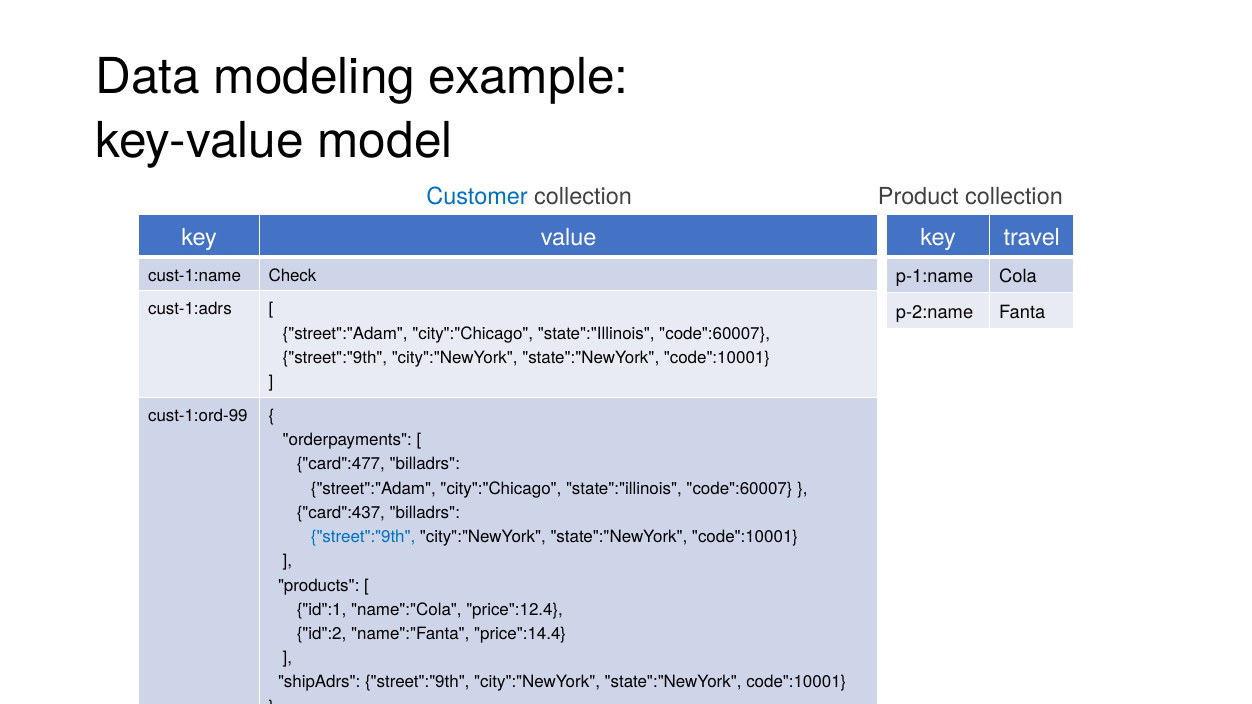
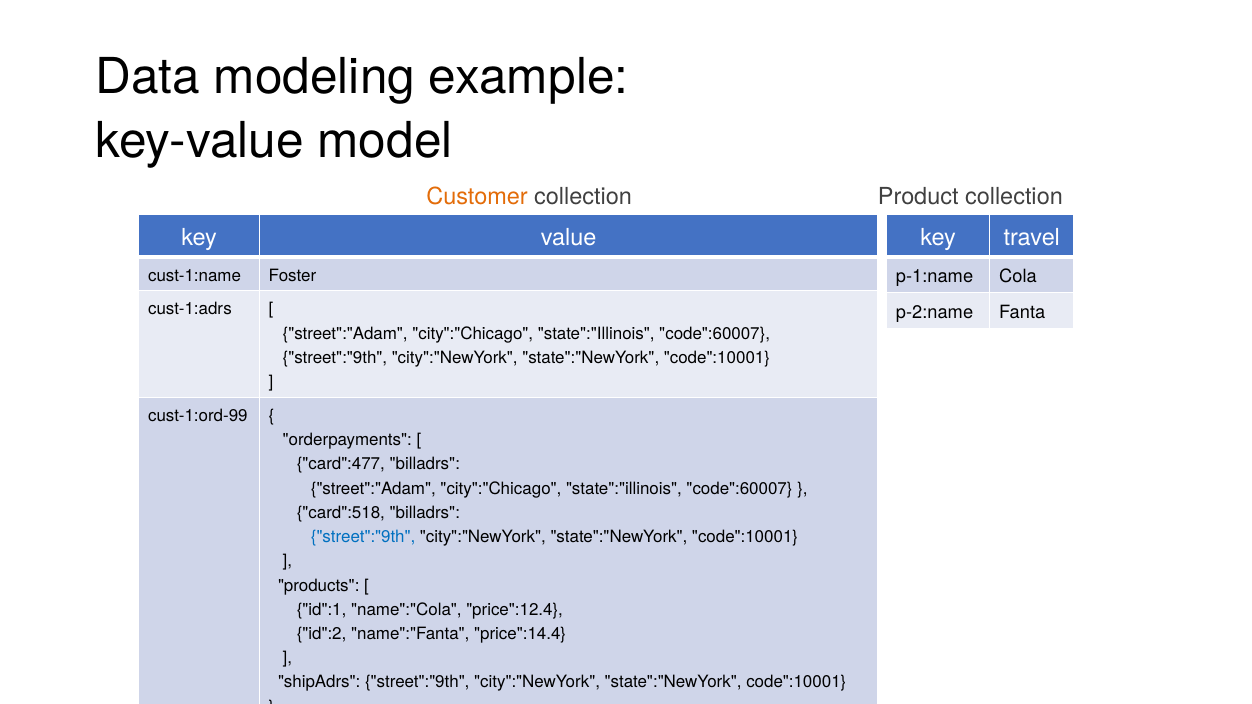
Customer colour: blue -> orange (477, 197)
Check: Check -> Foster (292, 276)
card":437: card":437 -> card":518 (341, 513)
